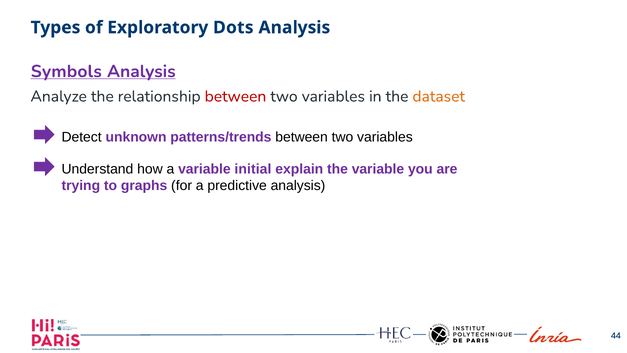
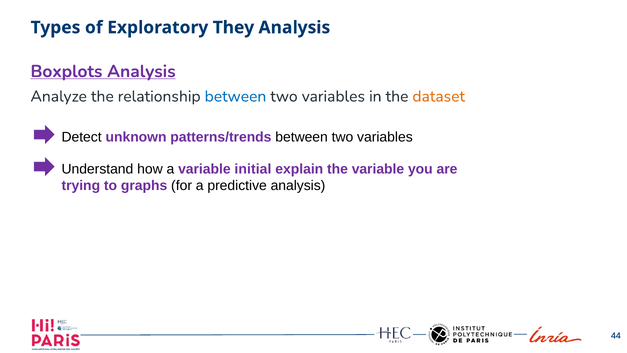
Dots: Dots -> They (233, 27)
Symbols: Symbols -> Boxplots (66, 71)
between colour: red -> blue (235, 96)
